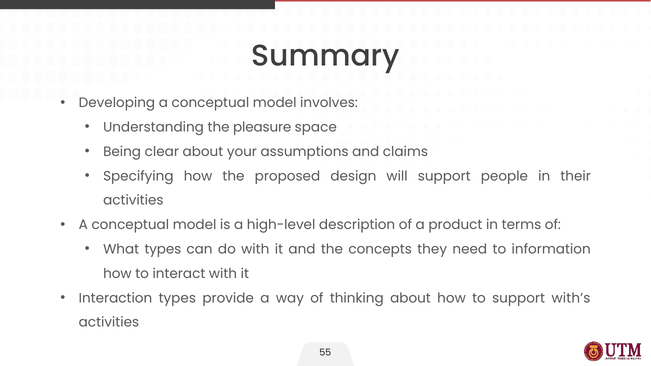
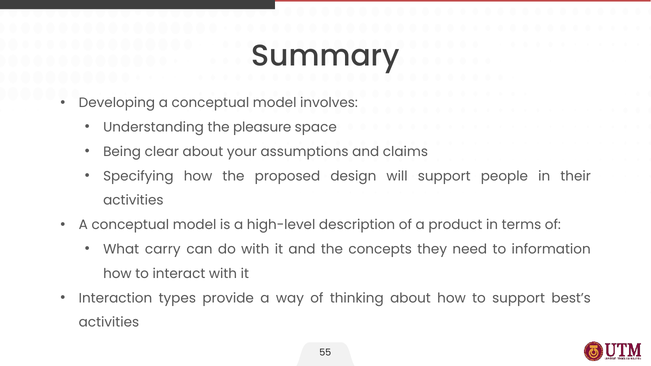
What types: types -> carry (163, 249)
with’s: with’s -> best’s (571, 298)
